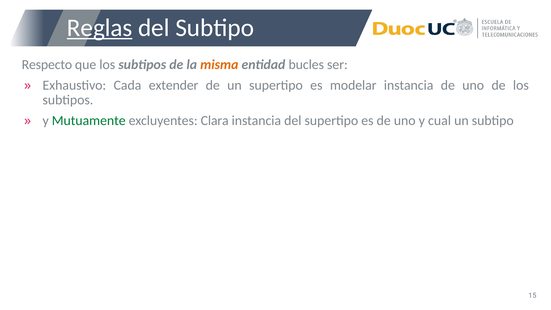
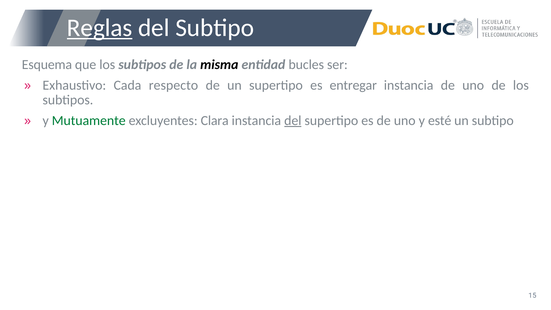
Respecto: Respecto -> Esquema (47, 65)
misma colour: orange -> black (219, 65)
extender: extender -> respecto (173, 85)
modelar: modelar -> entregar (353, 85)
del underline: none -> present (293, 121)
cual: cual -> esté (440, 121)
